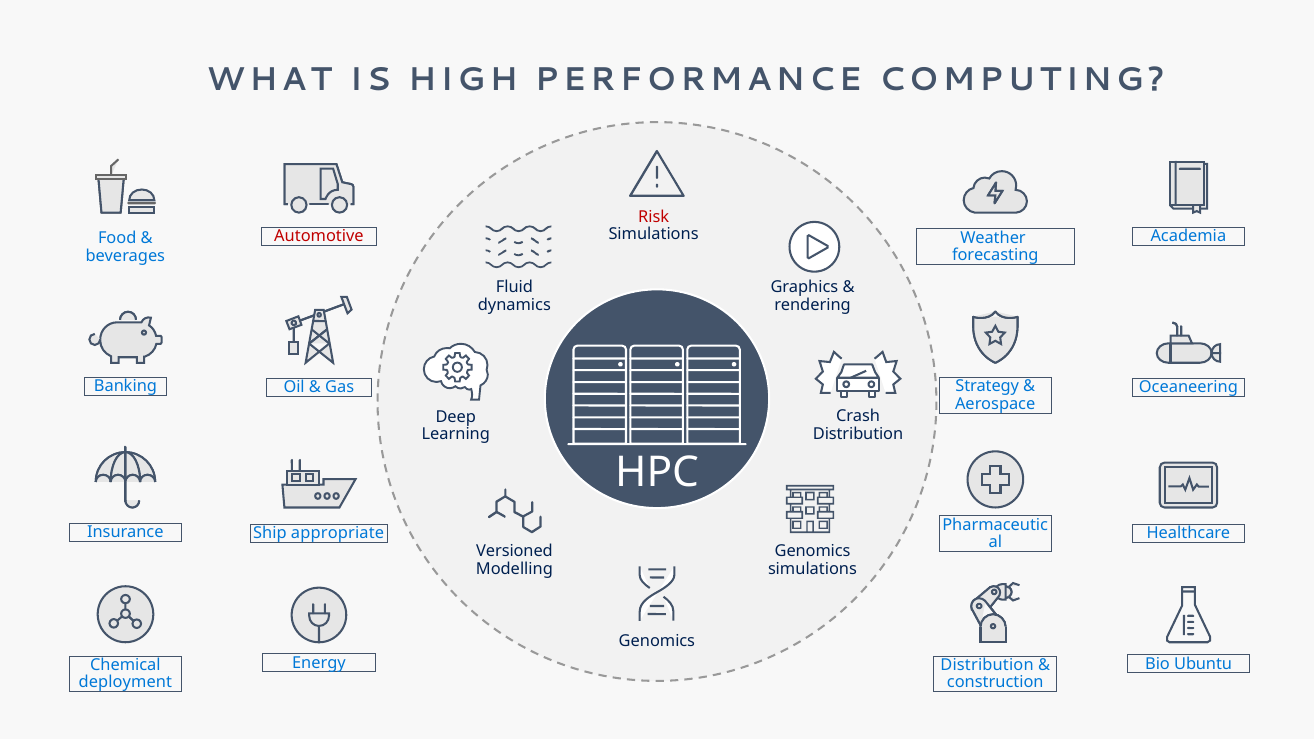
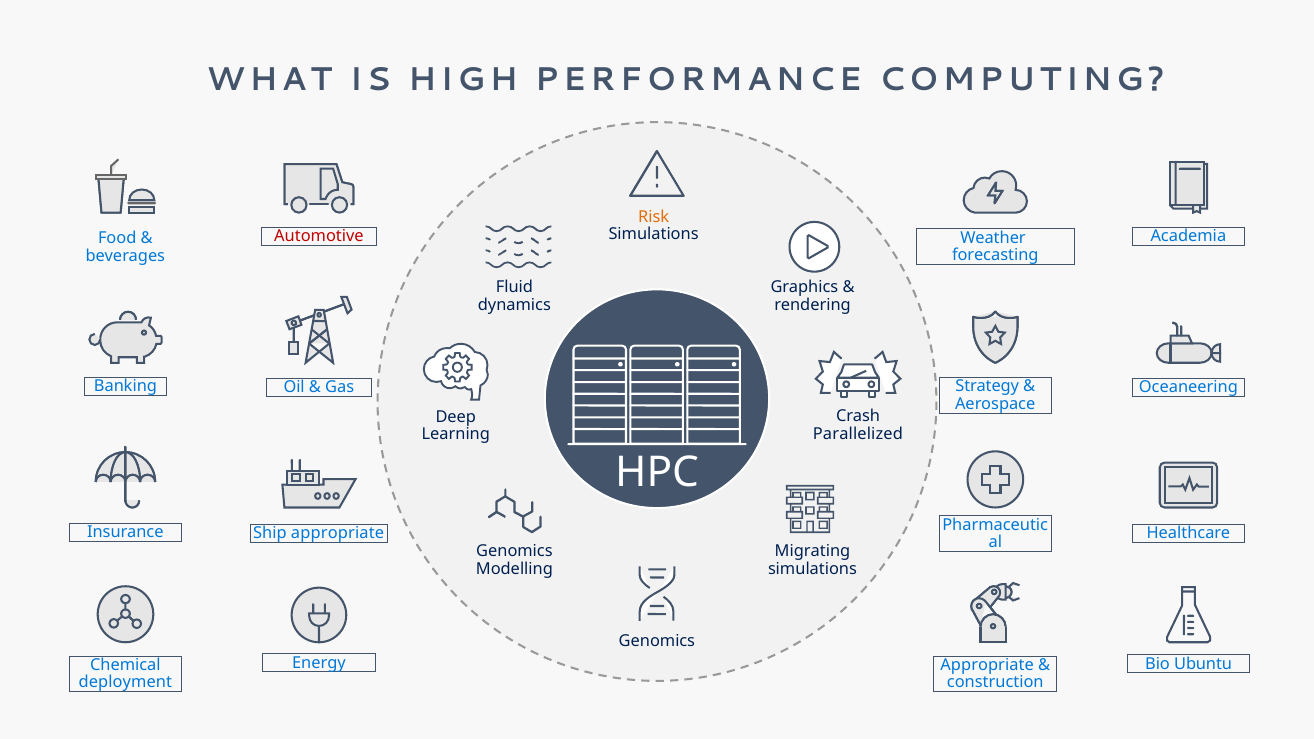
Risk colour: red -> orange (654, 217)
Distribution: Distribution -> Parallelized (858, 434)
Versioned: Versioned -> Genomics (514, 551)
Genomics: Genomics -> Migrating (813, 551)
Energy Distribution: Distribution -> Appropriate (987, 665)
